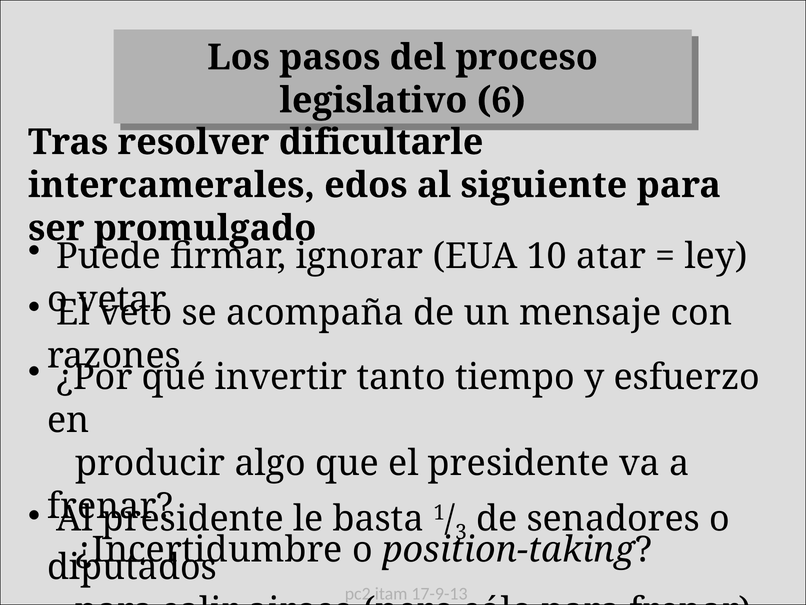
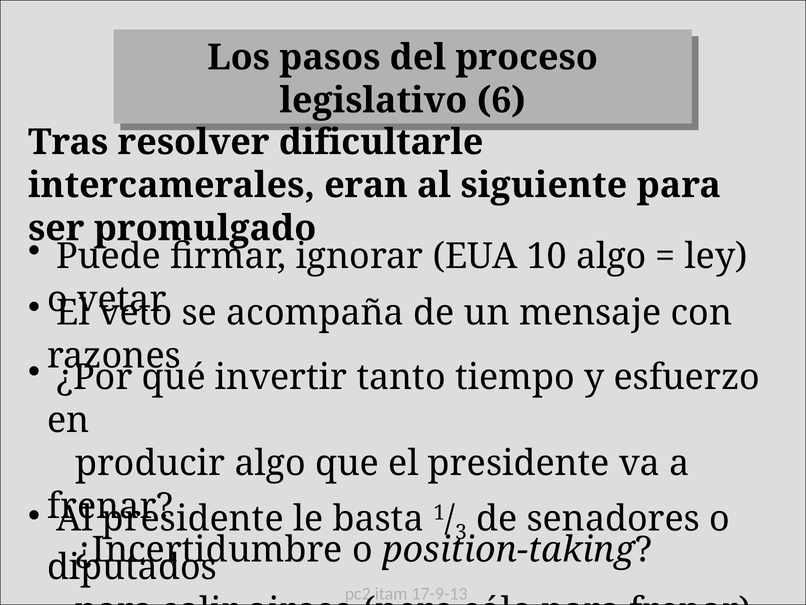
edos: edos -> eran (366, 185)
10 atar: atar -> algo (611, 256)
